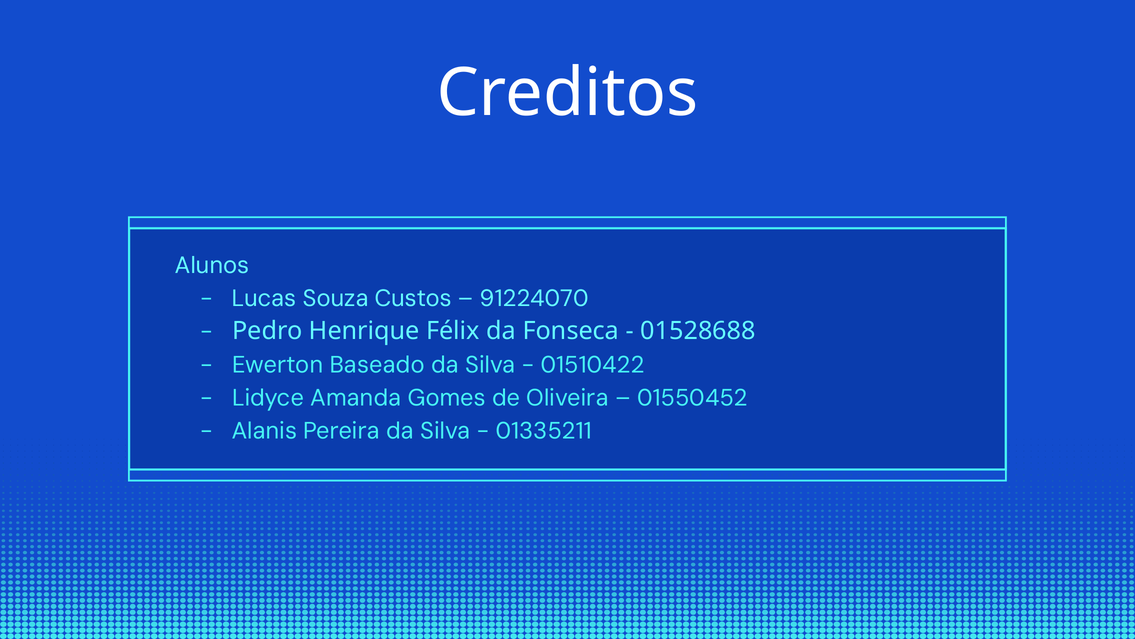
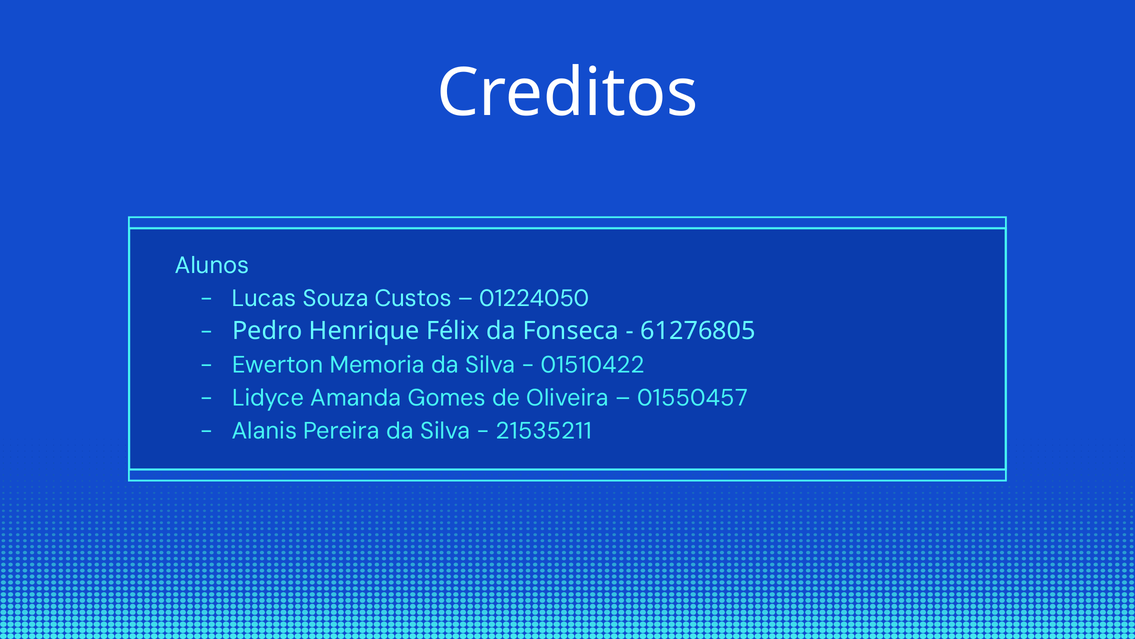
91224070: 91224070 -> 01224050 (534, 298)
01528688: 01528688 -> 61276805 (698, 331)
Baseado: Baseado -> Memoria (377, 364)
01550452: 01550452 -> 01550457 (692, 398)
01335211: 01335211 -> 21535211 (544, 431)
